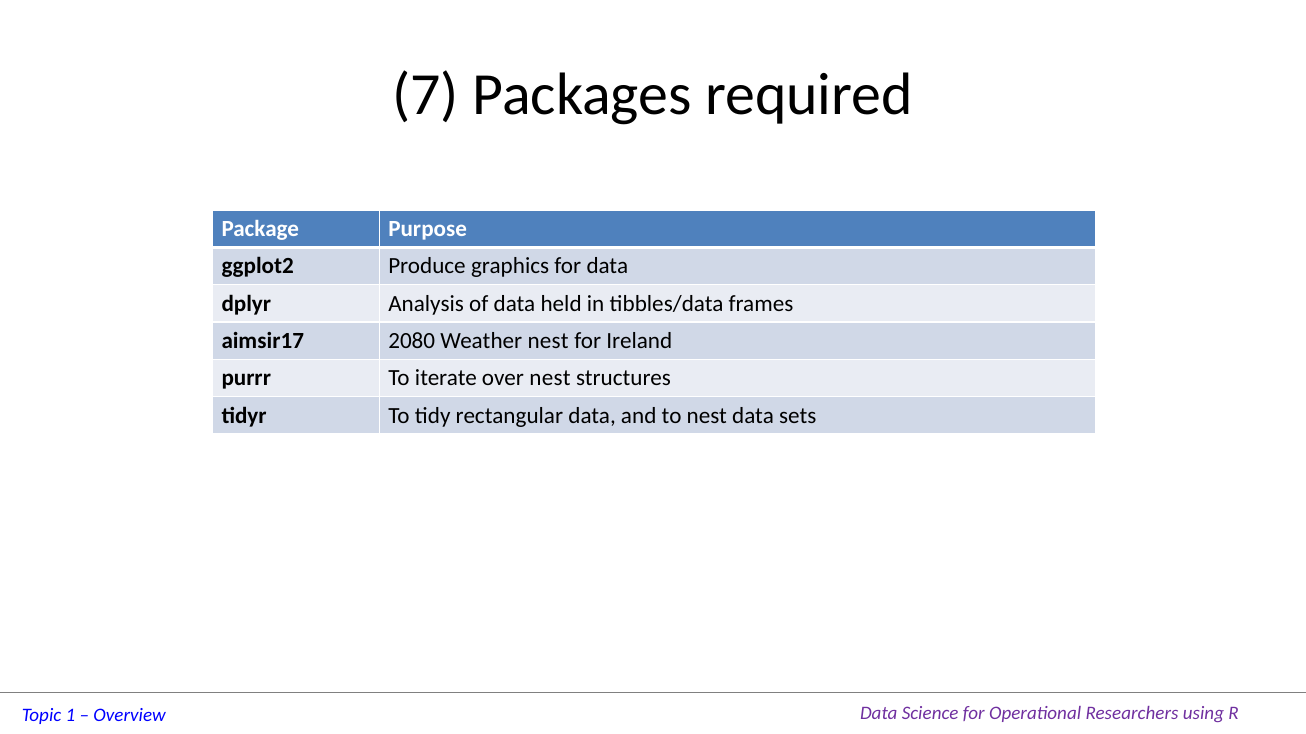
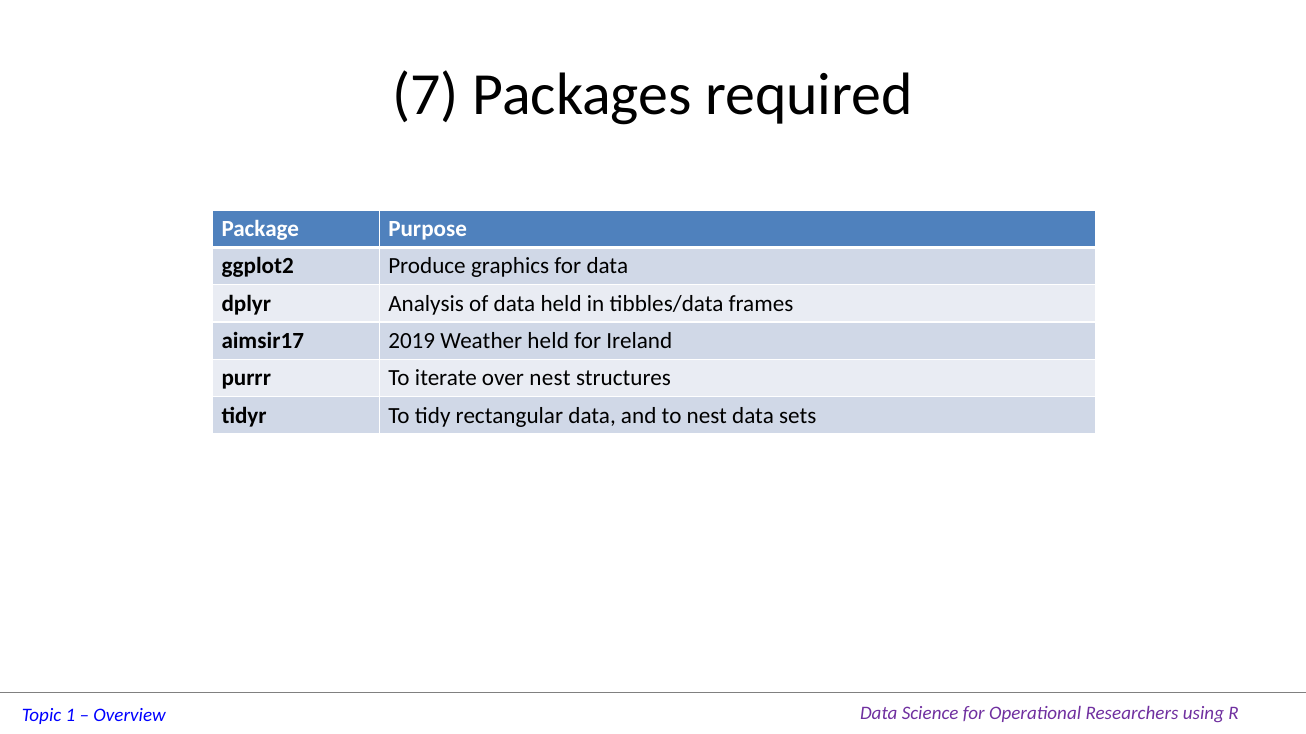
2080: 2080 -> 2019 (412, 341)
Weather nest: nest -> held (548, 341)
